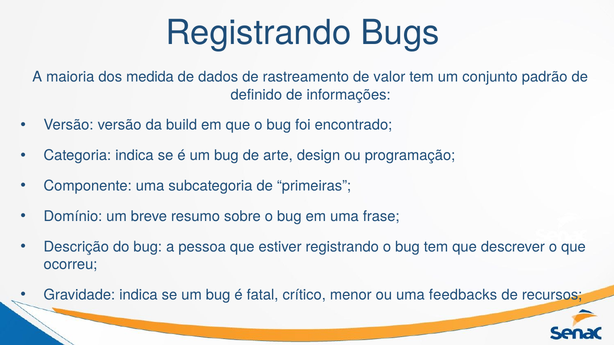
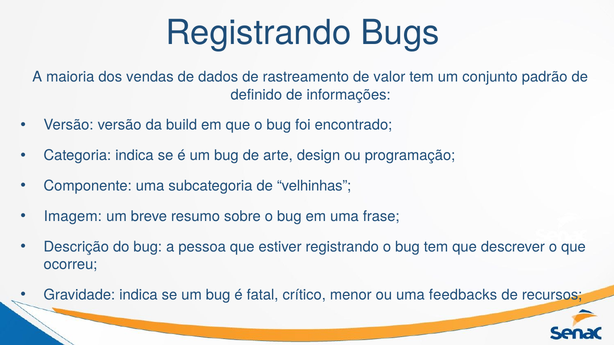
medida: medida -> vendas (150, 77)
primeiras: primeiras -> velhinhas (314, 186)
Domínio: Domínio -> Imagem (73, 217)
